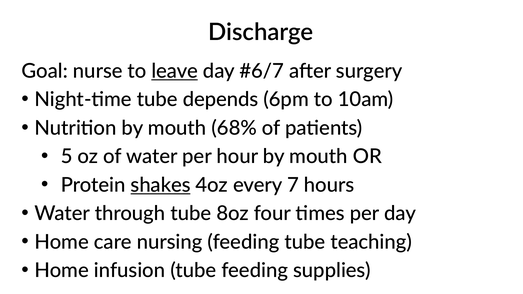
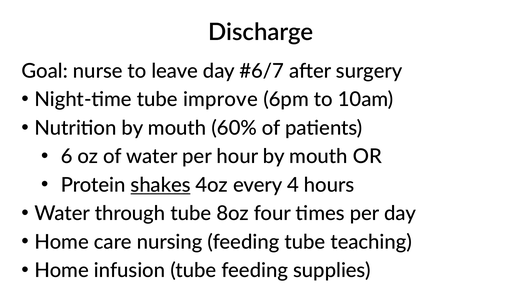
leave underline: present -> none (175, 71)
depends: depends -> improve (220, 100)
68%: 68% -> 60% (234, 128)
5: 5 -> 6 (67, 157)
7: 7 -> 4 (293, 185)
